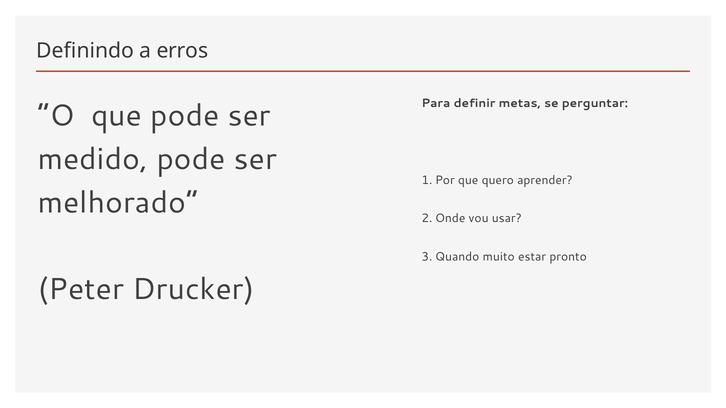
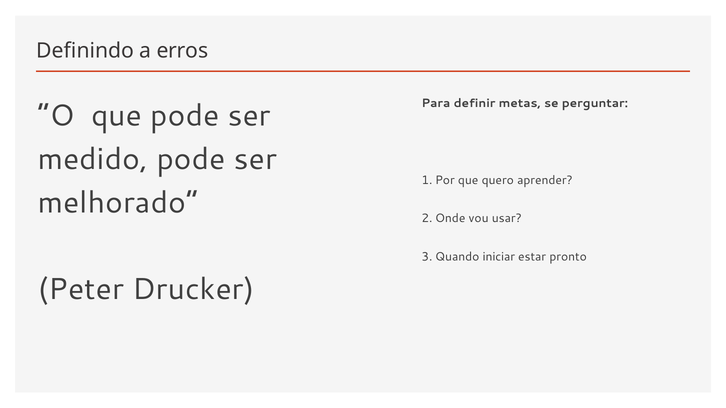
muito: muito -> iniciar (499, 257)
